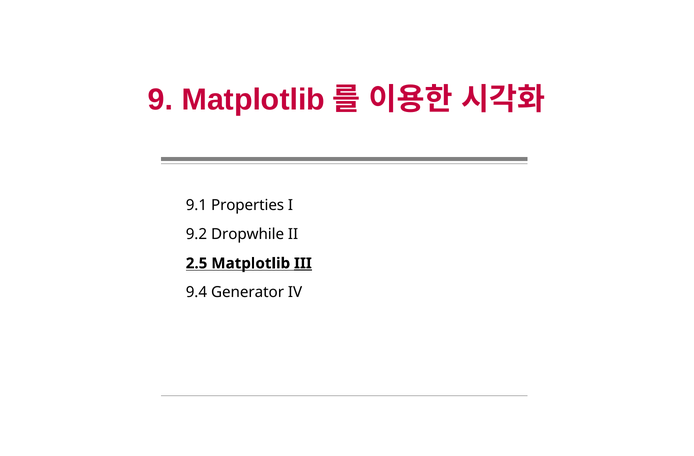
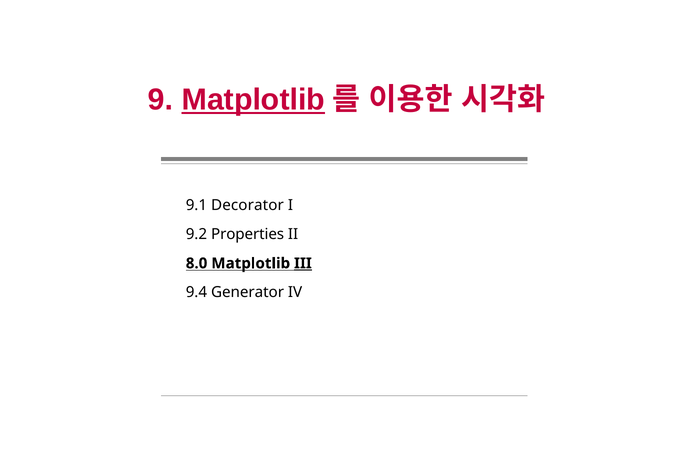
Matplotlib underline: none -> present (253, 100)
Properties: Properties -> Decorator (247, 205)
Dropwhile: Dropwhile -> Properties (248, 234)
2.5: 2.5 -> 8.0 (197, 263)
